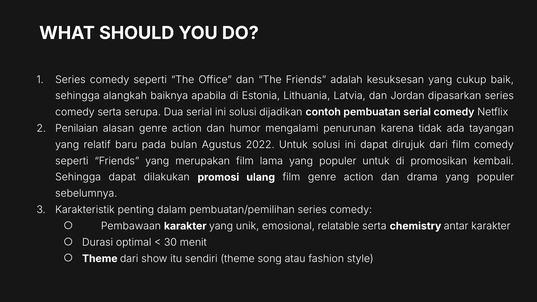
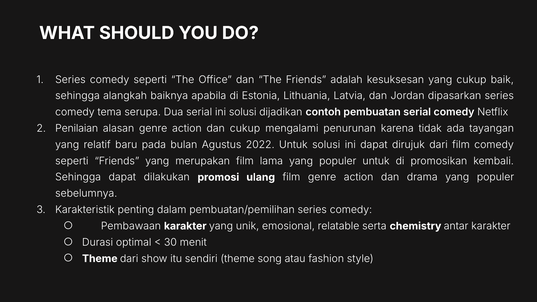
comedy serta: serta -> tema (109, 112)
dan humor: humor -> cukup (245, 128)
